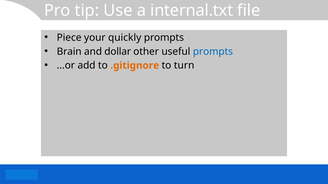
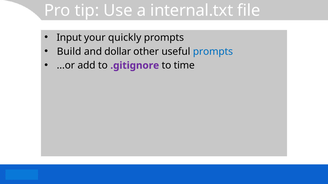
Piece: Piece -> Input (69, 38)
Brain: Brain -> Build (69, 52)
.gitignore colour: orange -> purple (135, 66)
turn: turn -> time (184, 66)
